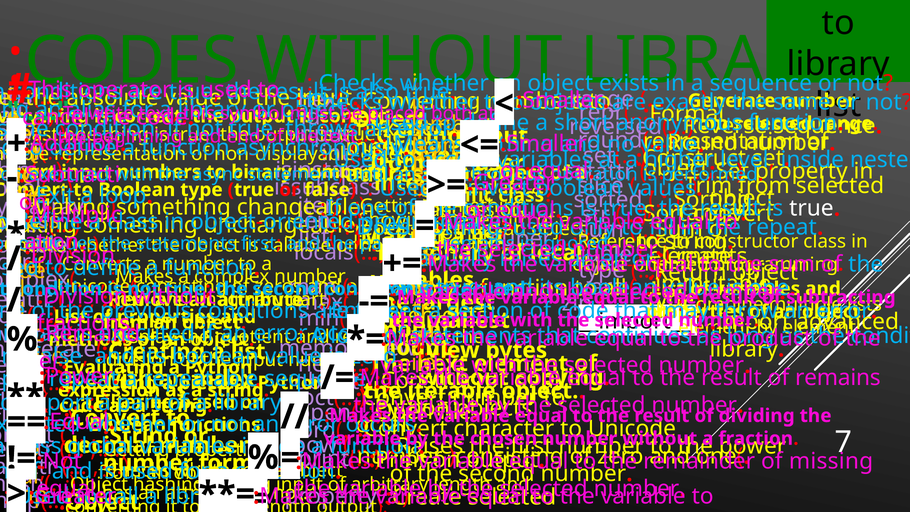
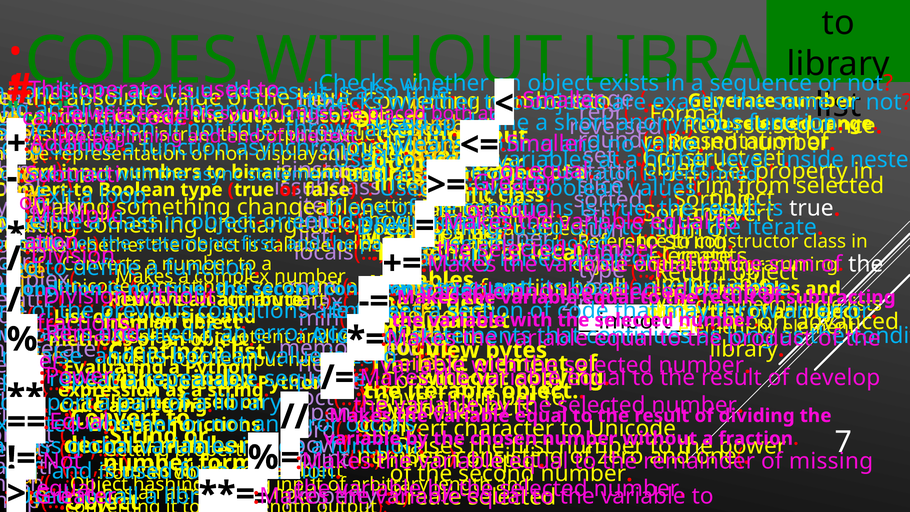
repeat: repeat -> iterate (782, 227)
the colour: light blue -> white (866, 264)
of remains: remains -> develop (838, 378)
